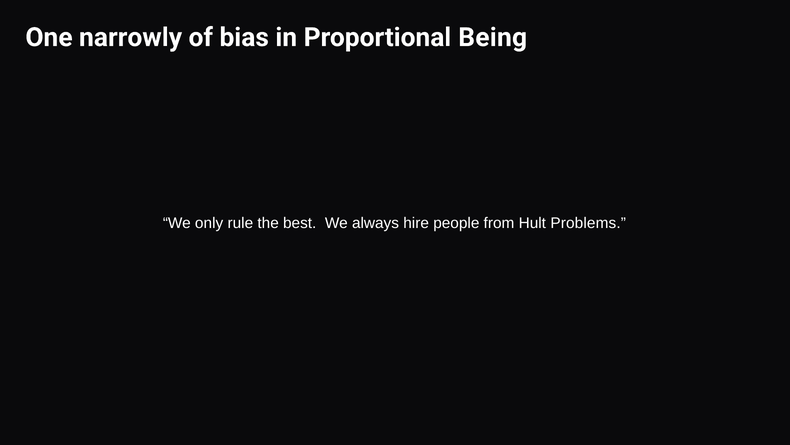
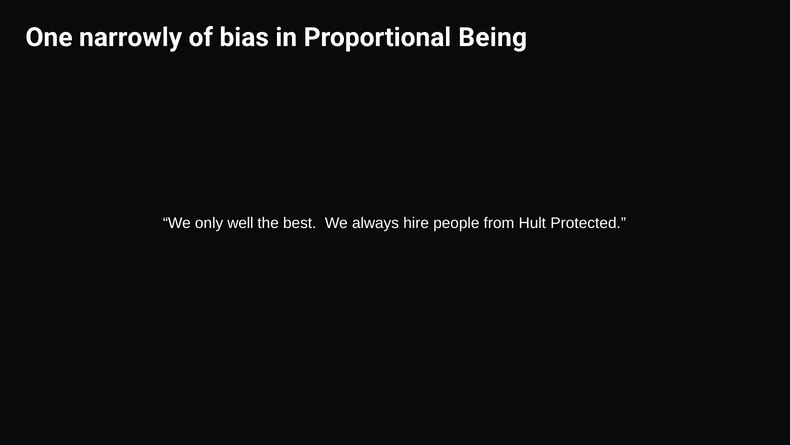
rule: rule -> well (240, 223)
Problems: Problems -> Protected (588, 223)
